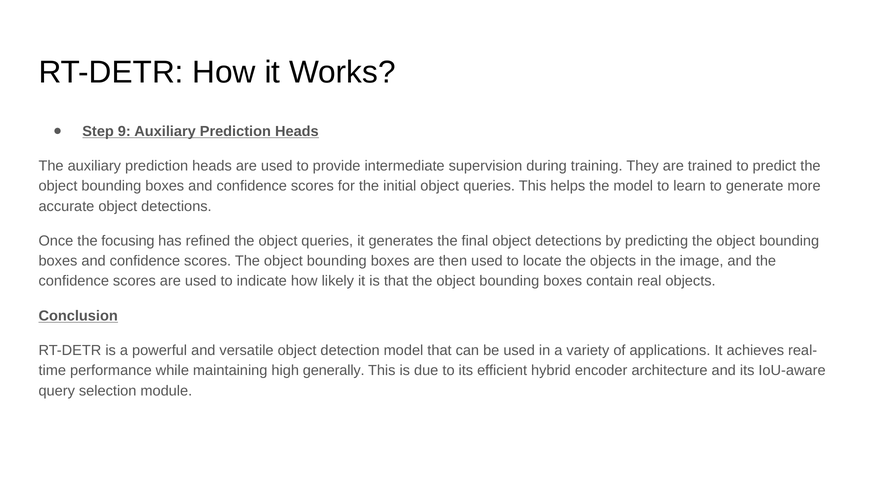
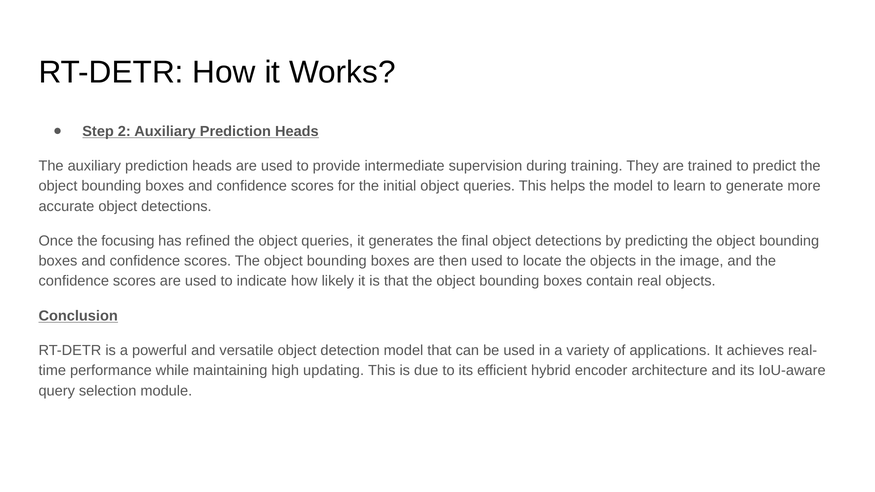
9: 9 -> 2 (124, 131)
generally: generally -> updating (334, 371)
